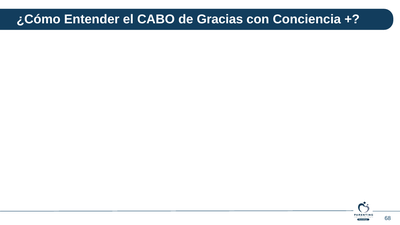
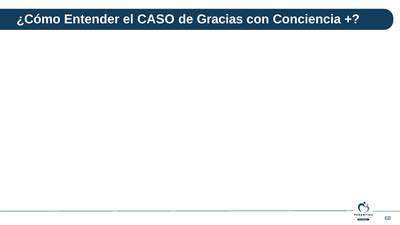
CABO: CABO -> CASO (156, 19)
